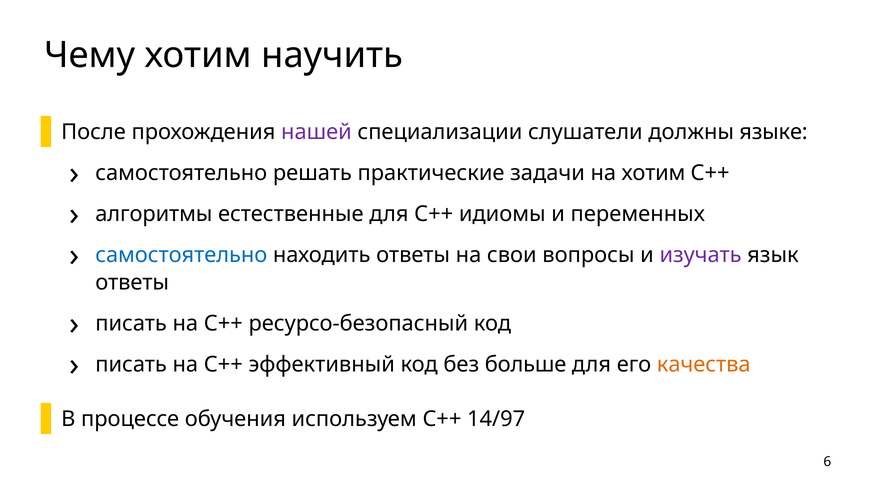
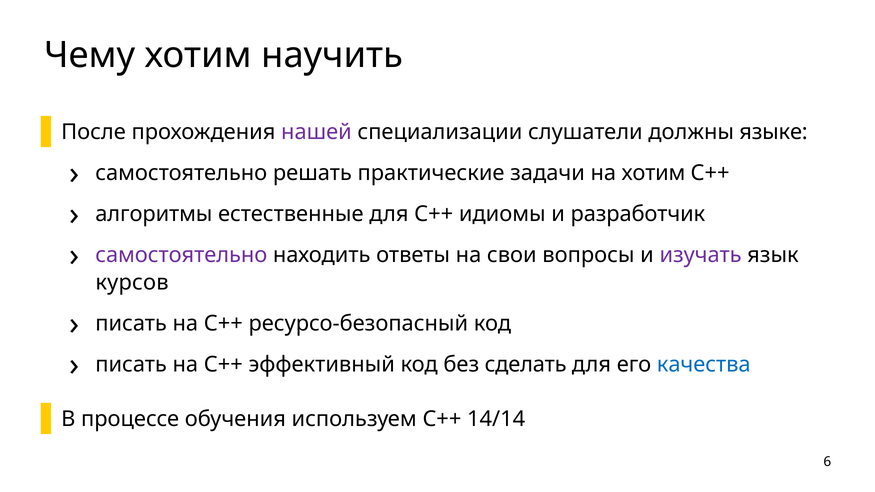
переменных: переменных -> разработчик (638, 214)
самостоятельно colour: blue -> purple (181, 255)
ответы: ответы -> курсов (132, 283)
больше: больше -> сделать (526, 365)
качества colour: orange -> blue (704, 365)
14/97: 14/97 -> 14/14 (496, 419)
